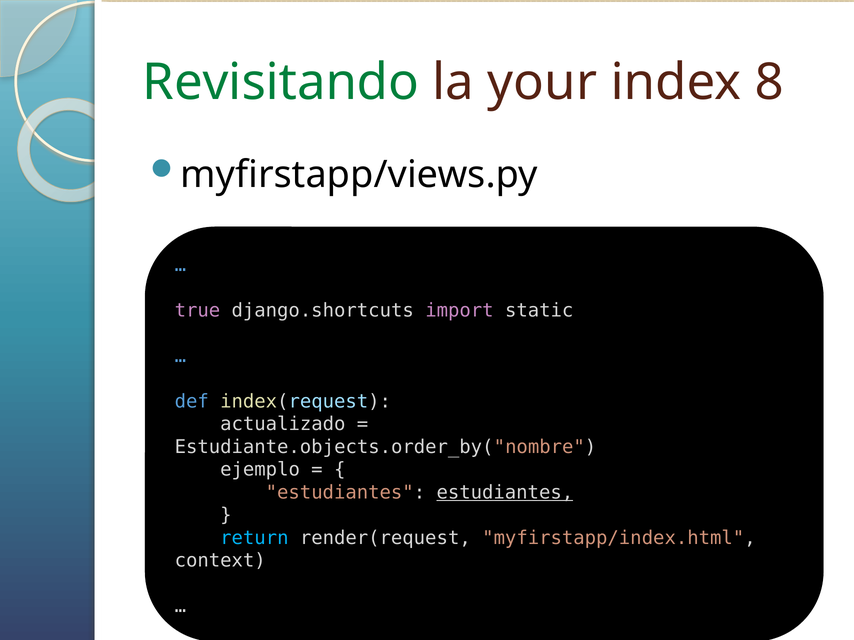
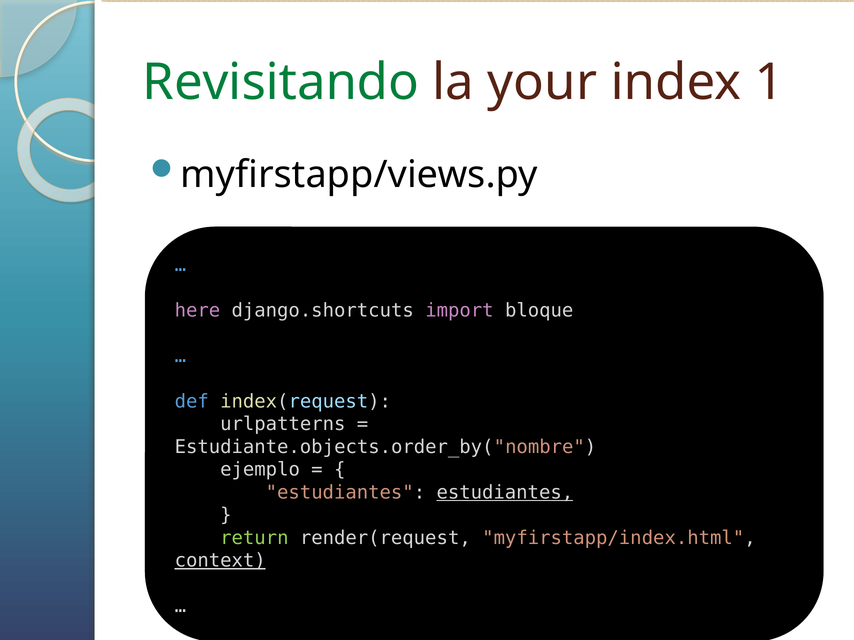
8: 8 -> 1 (769, 83)
true: true -> here (197, 311)
static: static -> bloque (539, 311)
actualizado: actualizado -> urlpatterns (283, 424)
return colour: light blue -> light green (254, 538)
context underline: none -> present (220, 561)
